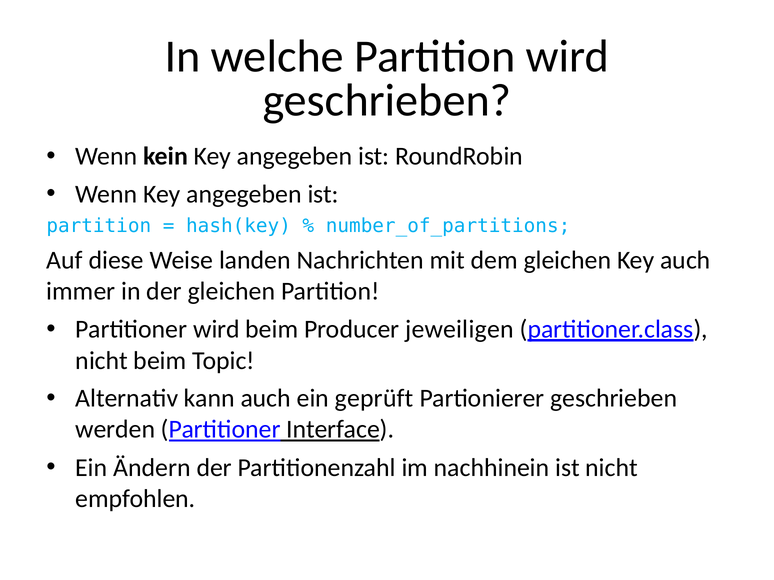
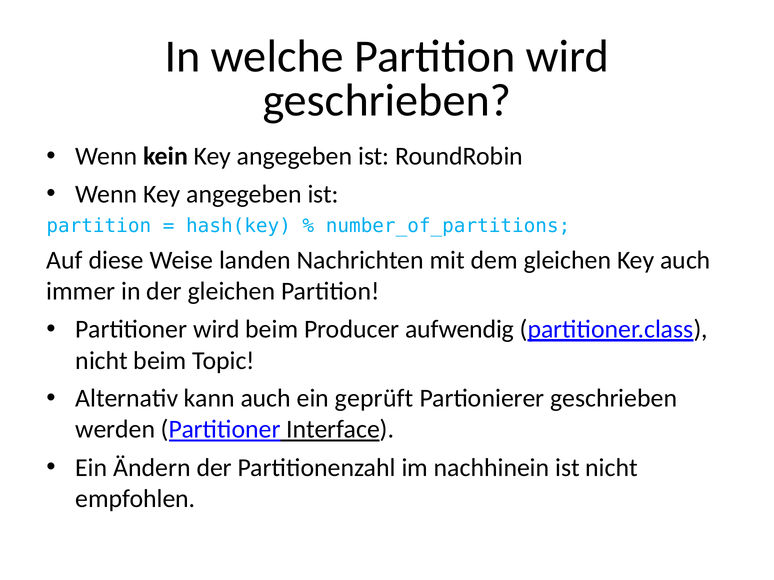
jeweiligen: jeweiligen -> aufwendig (460, 329)
